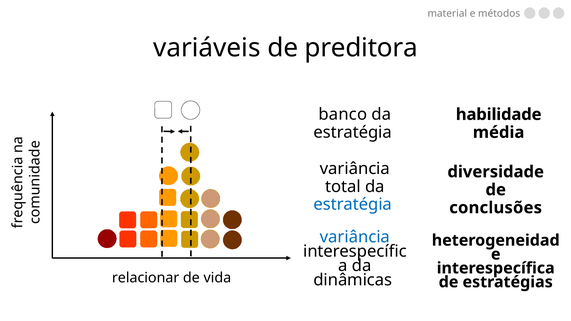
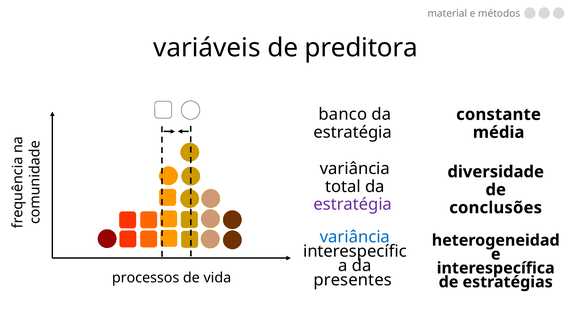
habilidade: habilidade -> constante (498, 115)
estratégia colour: blue -> purple (353, 205)
relacionar: relacionar -> processos (146, 278)
dinâmicas: dinâmicas -> presentes (353, 280)
